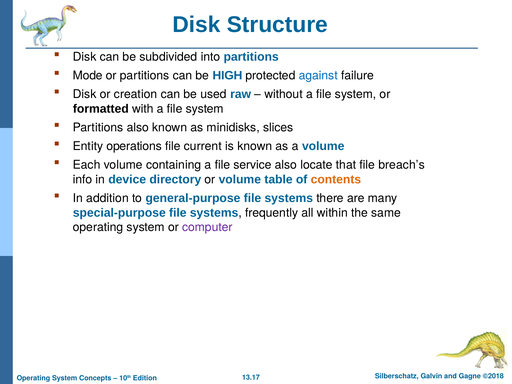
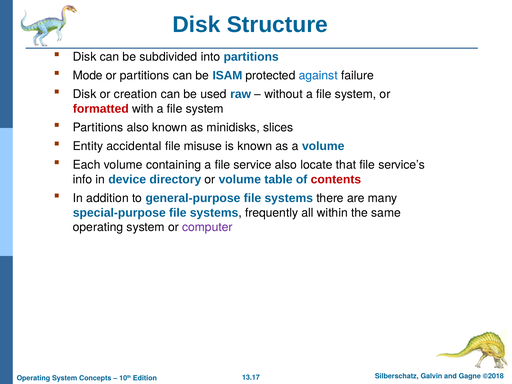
HIGH: HIGH -> ISAM (227, 75)
formatted colour: black -> red (101, 109)
operations: operations -> accidental (134, 146)
current: current -> misuse (203, 146)
breach’s: breach’s -> service’s (402, 165)
contents colour: orange -> red (336, 180)
